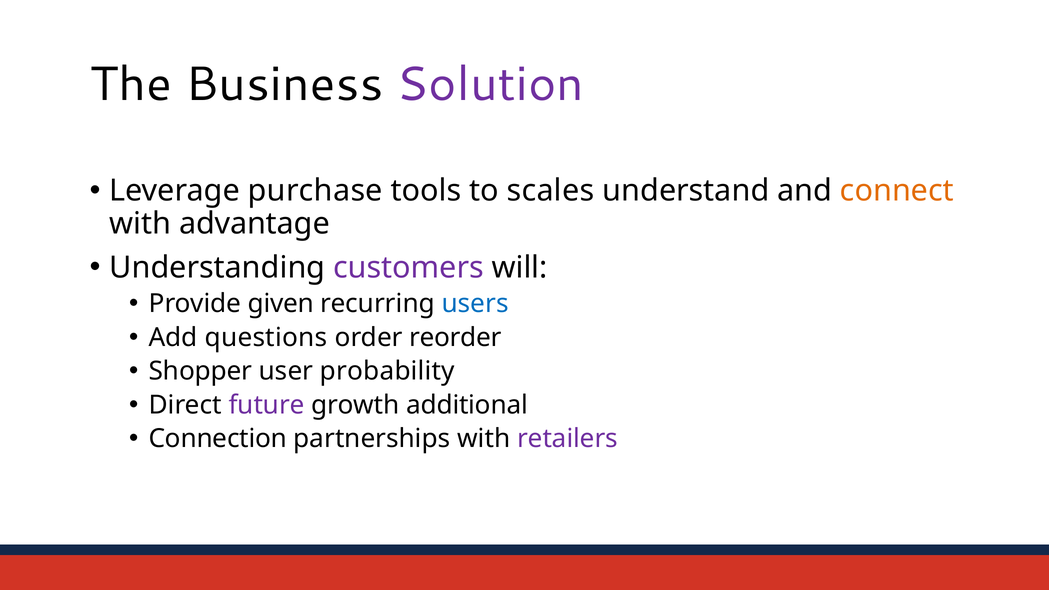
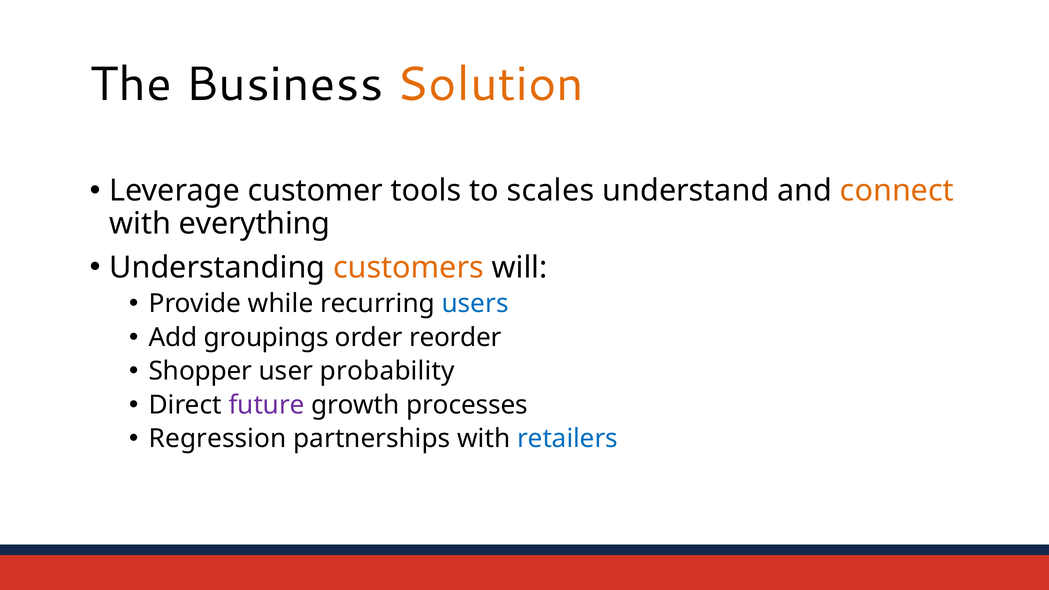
Solution colour: purple -> orange (490, 84)
purchase: purchase -> customer (315, 191)
advantage: advantage -> everything (255, 224)
customers colour: purple -> orange (408, 268)
given: given -> while (281, 304)
questions: questions -> groupings (266, 337)
additional: additional -> processes (467, 405)
Connection: Connection -> Regression (218, 439)
retailers colour: purple -> blue (568, 439)
